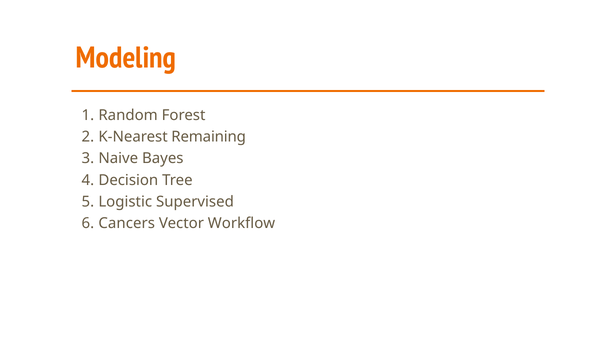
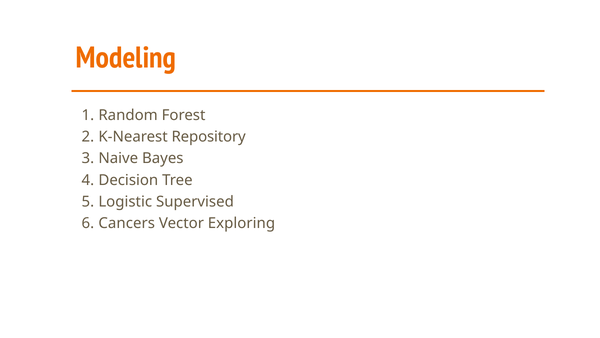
Remaining: Remaining -> Repository (209, 137)
Workflow: Workflow -> Exploring (242, 223)
